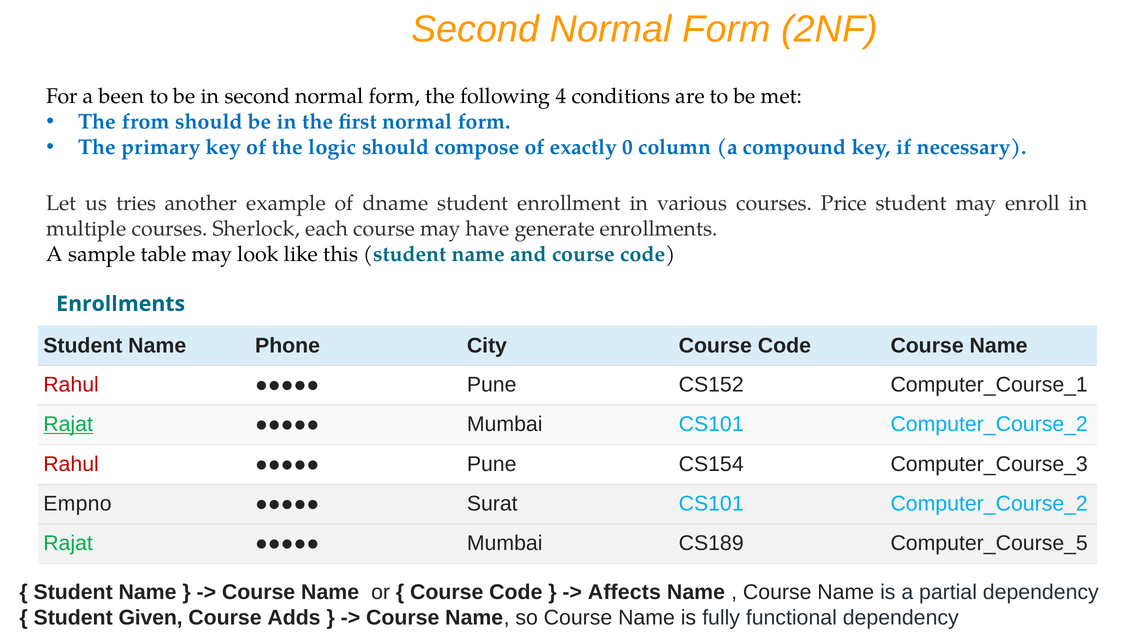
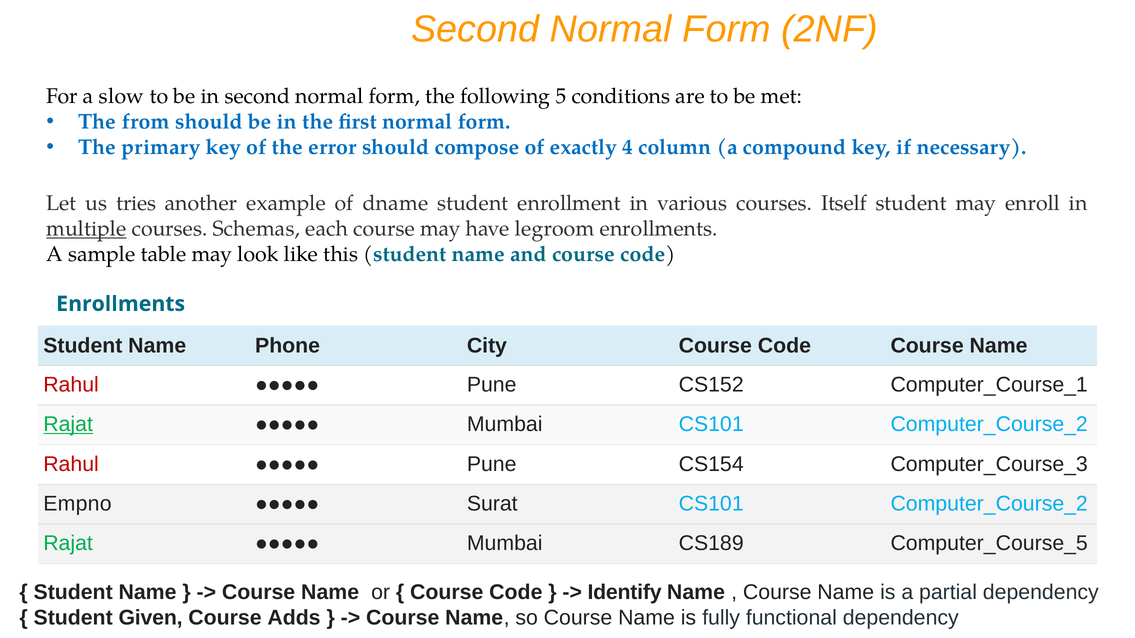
been: been -> slow (122, 96)
4: 4 -> 5 (561, 96)
logic: logic -> error (332, 148)
0: 0 -> 4 (628, 148)
Price: Price -> Itself (844, 204)
multiple underline: none -> present (86, 229)
Sherlock: Sherlock -> Schemas (256, 229)
generate: generate -> legroom (555, 229)
Affects: Affects -> Identify (625, 593)
